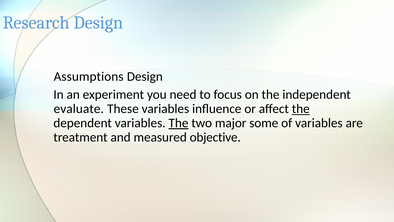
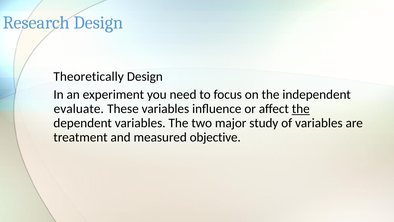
Assumptions: Assumptions -> Theoretically (89, 76)
The underline: present -> none (178, 123)
some: some -> study (264, 123)
